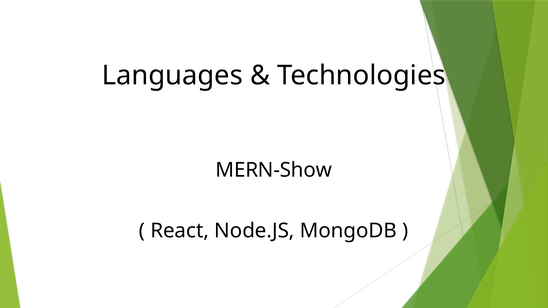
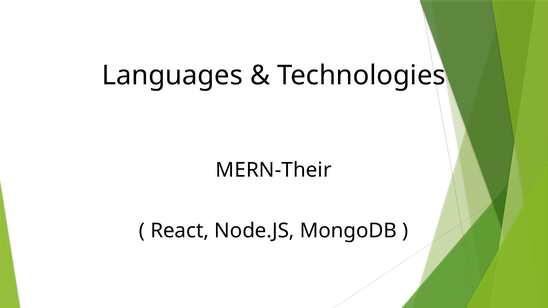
MERN-Show: MERN-Show -> MERN-Their (274, 170)
